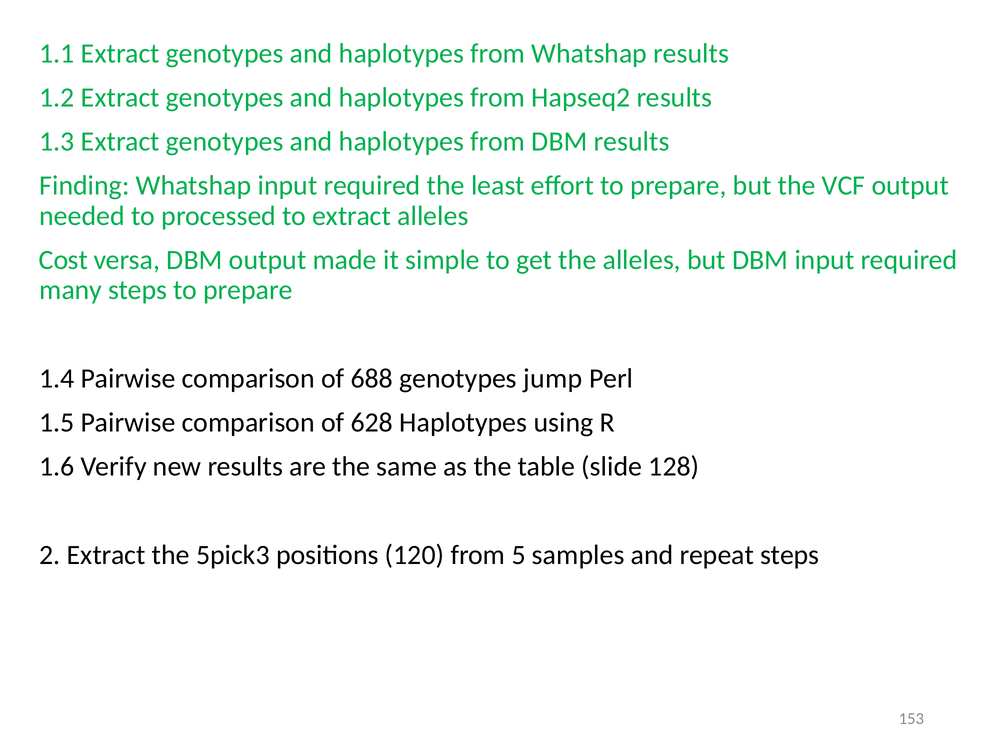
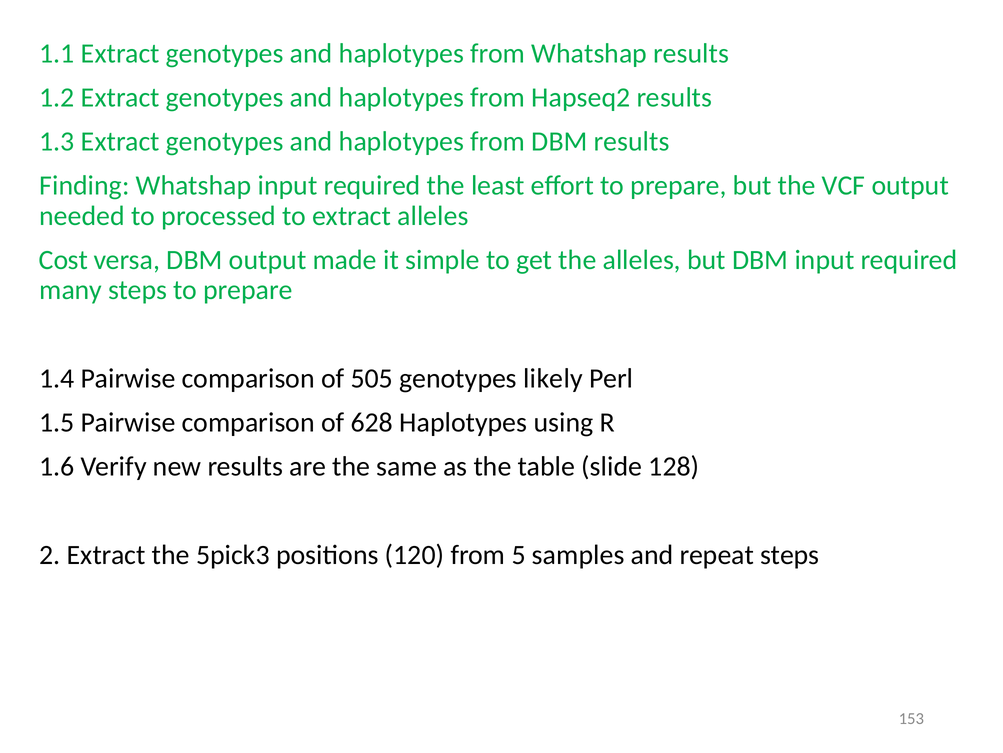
688: 688 -> 505 (372, 378)
jump: jump -> likely (553, 378)
